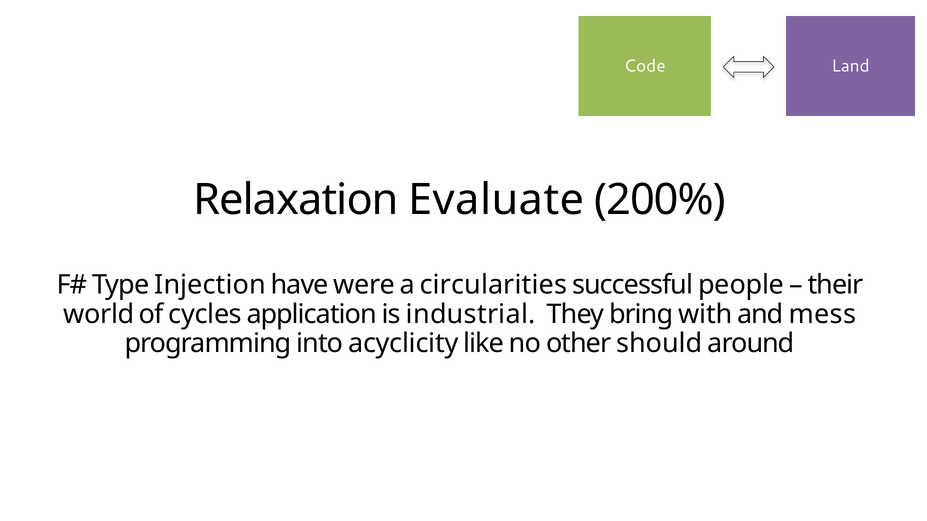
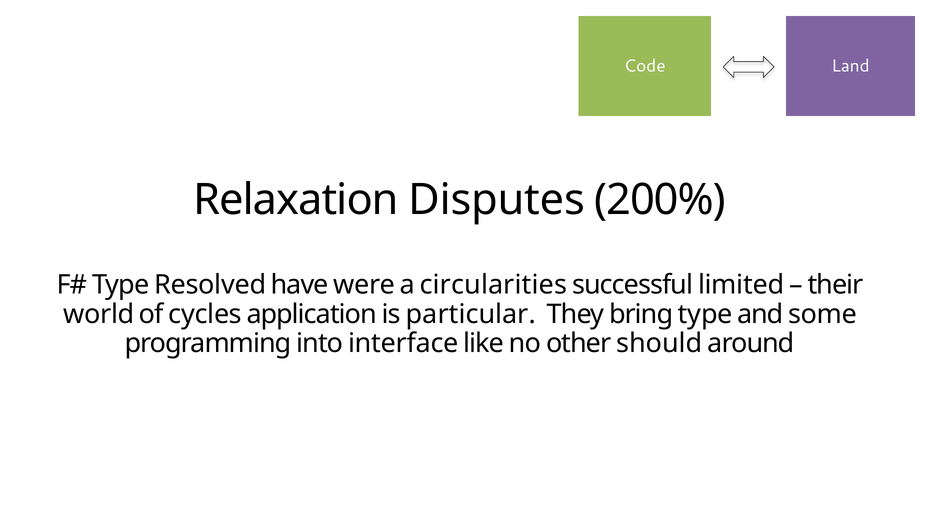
Evaluate: Evaluate -> Disputes (497, 200)
Injection: Injection -> Resolved (210, 285)
people: people -> limited (741, 285)
industrial: industrial -> particular (471, 315)
bring with: with -> type (705, 315)
mess: mess -> some (823, 315)
acyclicity: acyclicity -> interface (403, 344)
